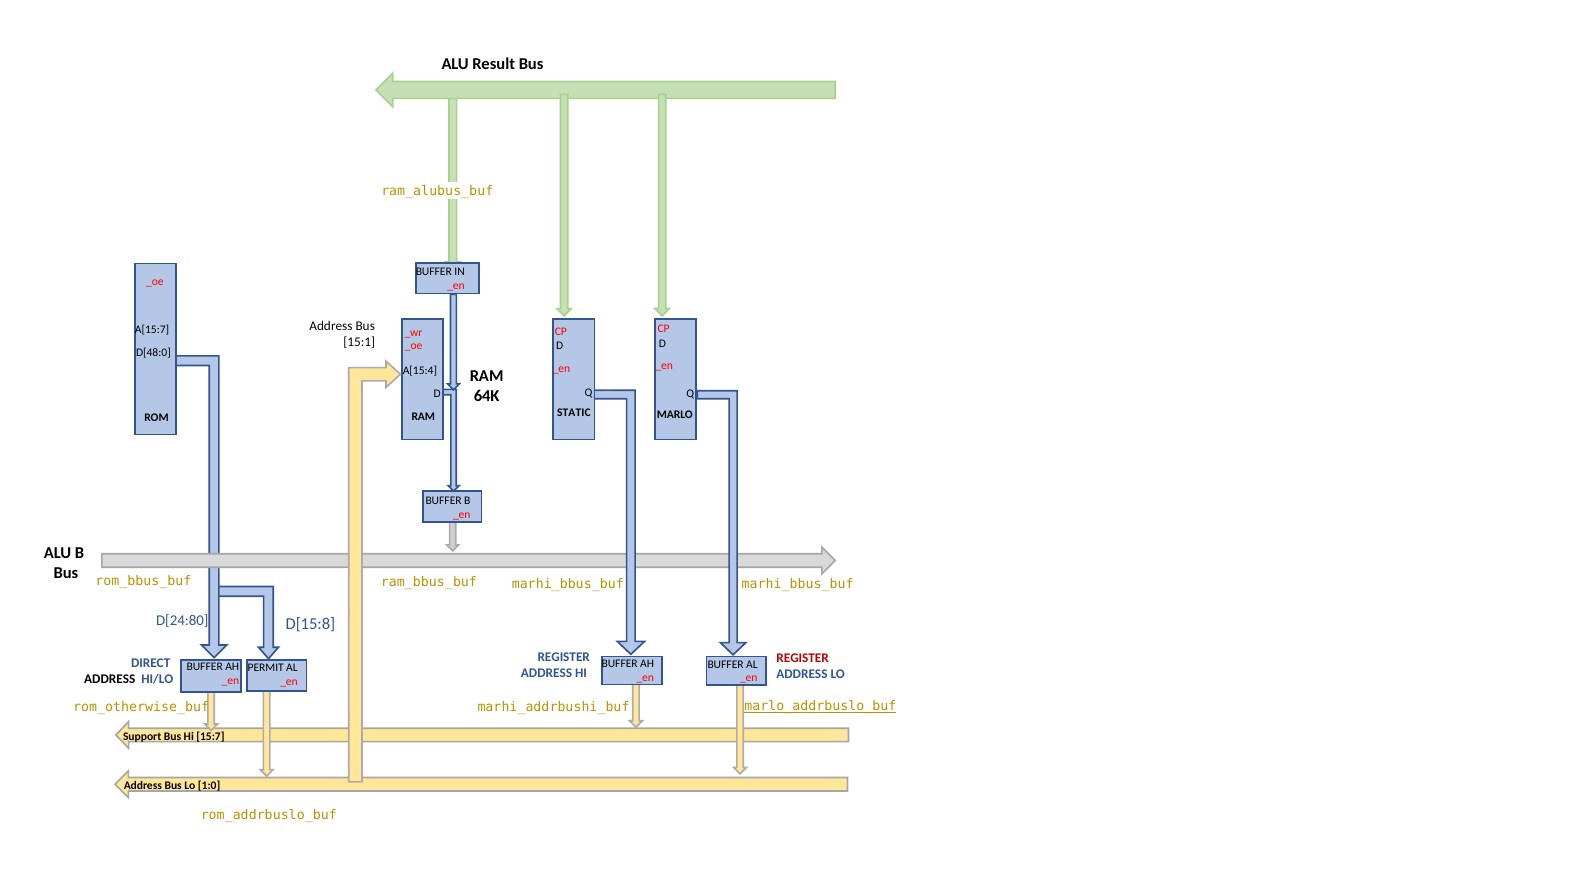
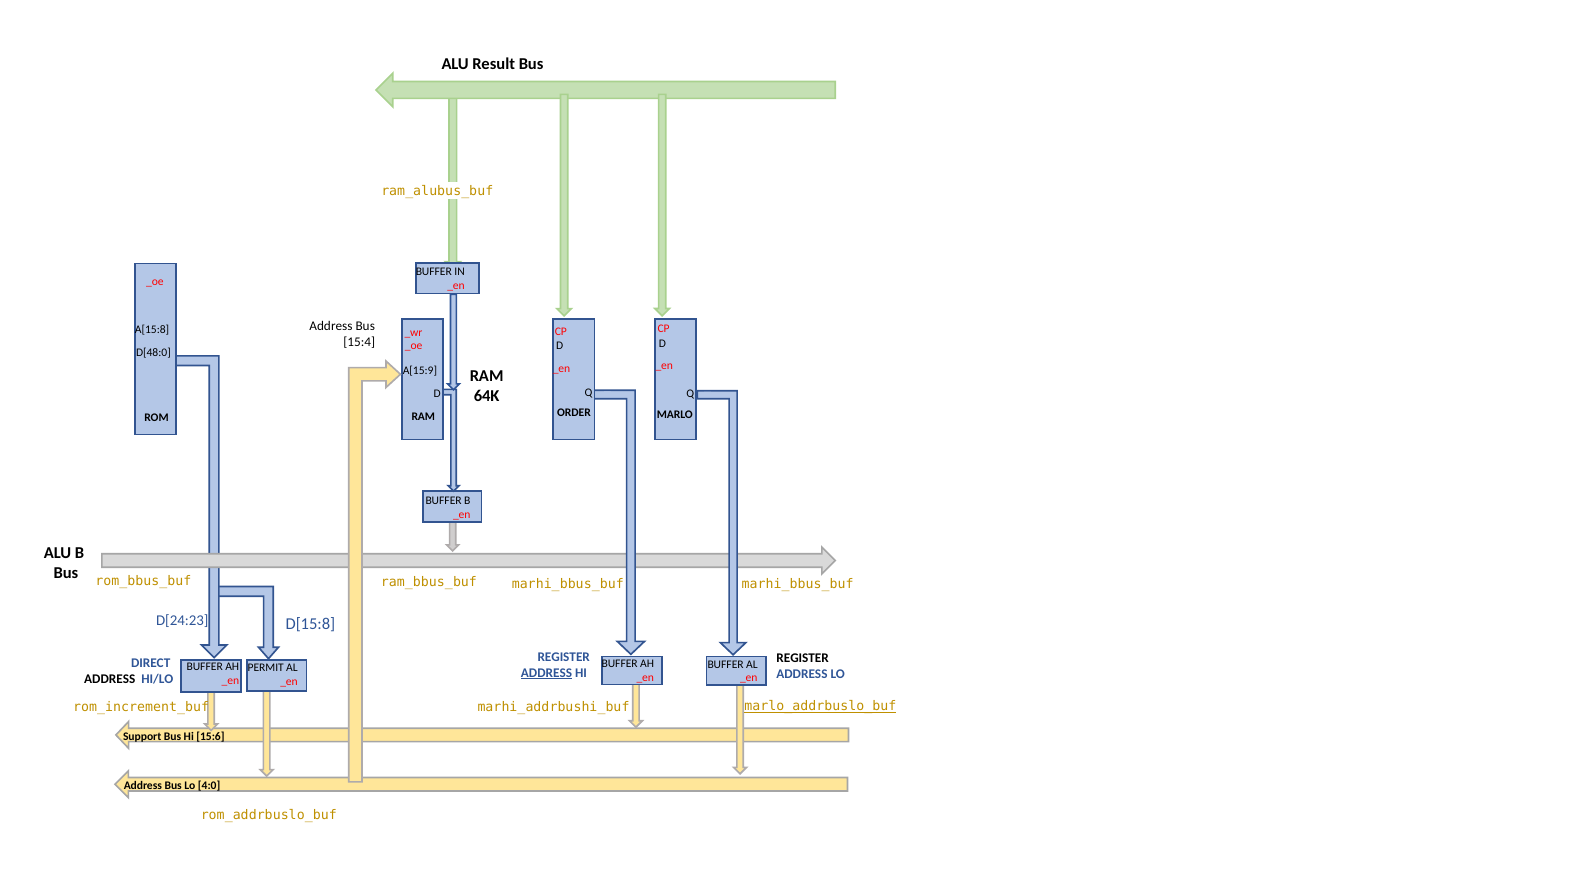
A[15:7: A[15:7 -> A[15:8 (152, 330)
15:1: 15:1 -> 15:4 (359, 342)
A[15:4: A[15:4 -> A[15:9 (420, 371)
STATIC: STATIC -> ORDER (574, 413)
D[24:80: D[24:80 -> D[24:23 (182, 621)
REGISTER colour: red -> black (803, 659)
ADDRESS underline: none -> present (546, 673)
rom_otherwise_buf: rom_otherwise_buf -> rom_increment_buf (141, 707)
15:7: 15:7 -> 15:6 (210, 737)
1:0: 1:0 -> 4:0 (209, 786)
